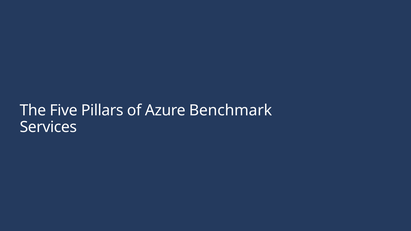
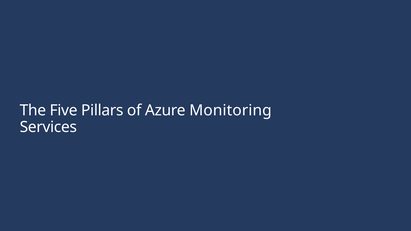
Benchmark: Benchmark -> Monitoring (230, 110)
